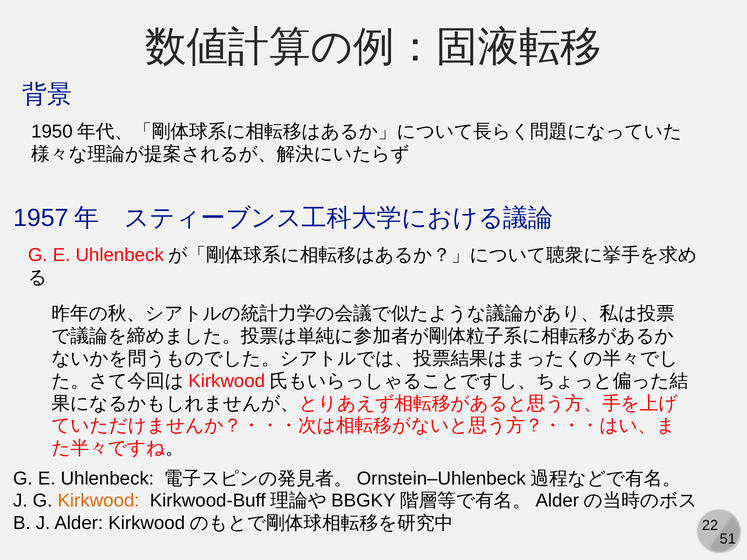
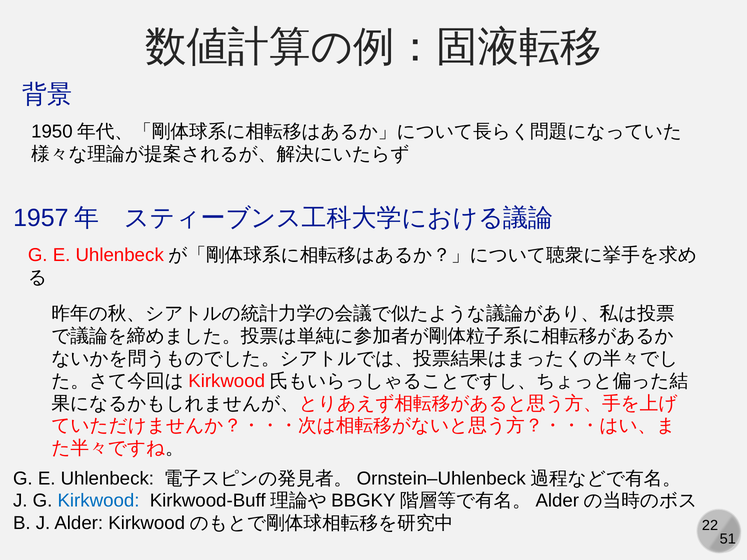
Kirkwood colour: orange -> blue (98, 501)
